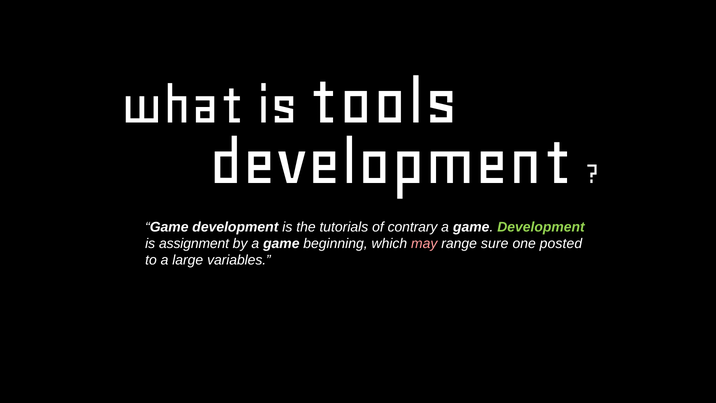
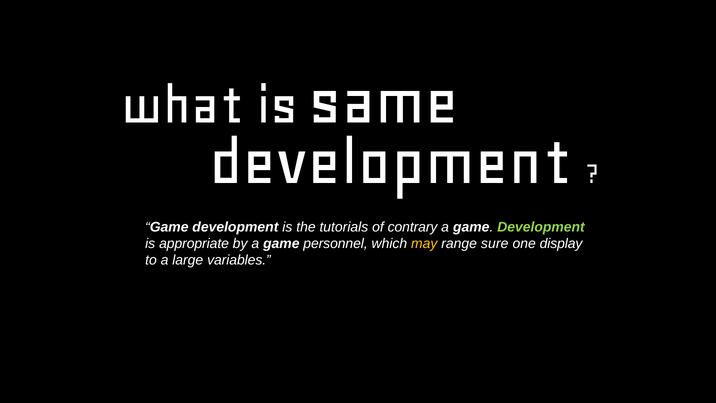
tools: tools -> same (384, 99)
assignment: assignment -> appropriate (194, 244)
beginning: beginning -> personnel (336, 244)
may colour: pink -> yellow (424, 244)
posted: posted -> display (561, 244)
